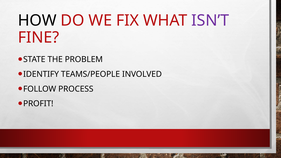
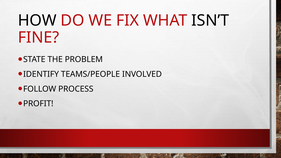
ISN’T colour: purple -> black (210, 20)
